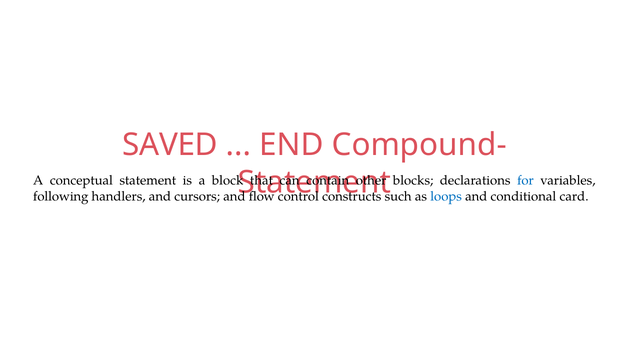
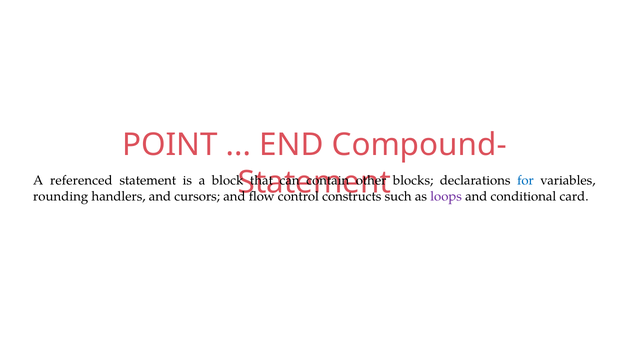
SAVED: SAVED -> POINT (170, 145)
conceptual: conceptual -> referenced (81, 181)
following: following -> rounding (61, 196)
loops colour: blue -> purple (446, 196)
